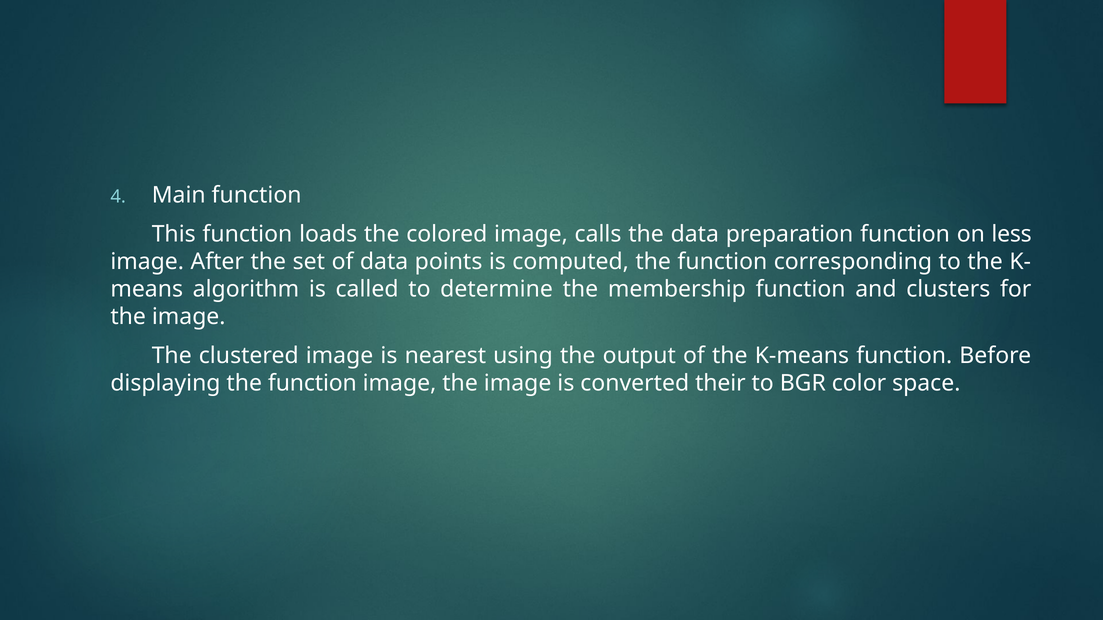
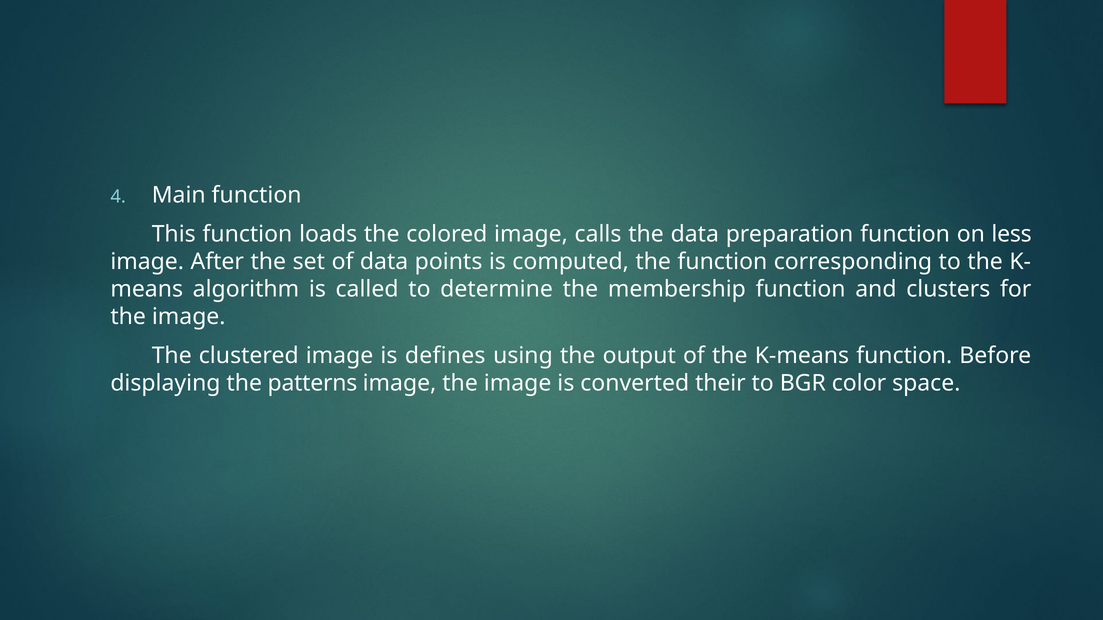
nearest: nearest -> defines (445, 356)
displaying the function: function -> patterns (312, 384)
